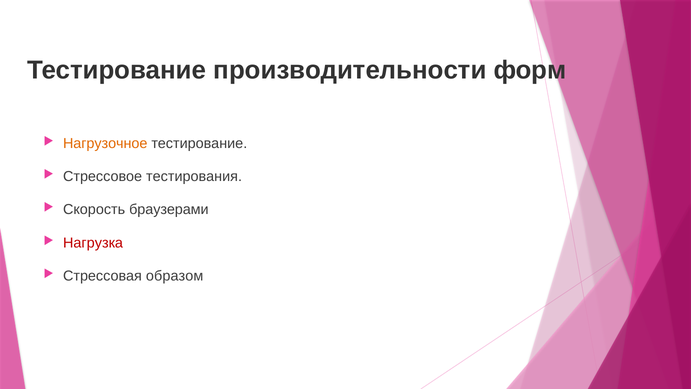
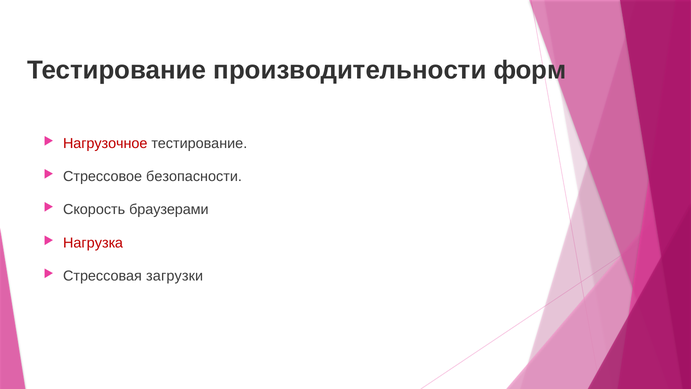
Нагрузочное colour: orange -> red (105, 143)
тестирования: тестирования -> безопасности (194, 176)
образом: образом -> загрузки (175, 276)
